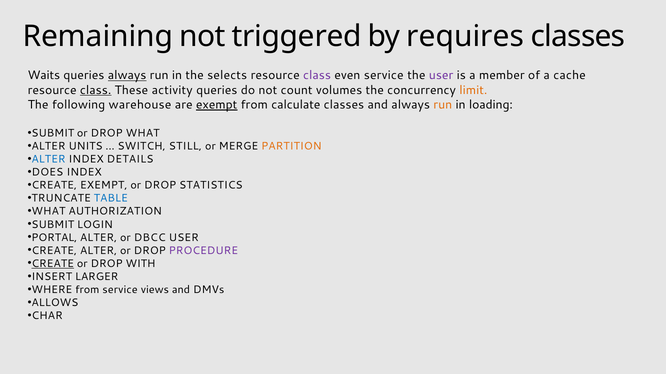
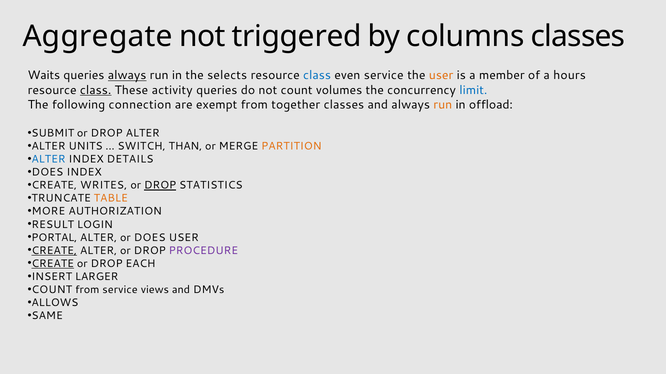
Remaining: Remaining -> Aggregate (98, 37)
requires: requires -> columns (465, 37)
class colour: purple -> blue (317, 76)
user colour: purple -> orange (441, 76)
cache: cache -> hours (570, 76)
limit colour: orange -> blue (473, 90)
warehouse: warehouse -> connection (140, 105)
exempt underline: present -> none (217, 105)
calculate: calculate -> together (296, 105)
loading: loading -> offload (491, 105)
DROP WHAT: WHAT -> ALTER (143, 133)
STILL: STILL -> THAN (185, 146)
CREATE EXEMPT: EXEMPT -> WRITES (104, 186)
DROP underline: none -> present (160, 186)
TABLE colour: blue -> orange (111, 199)
WHAT: WHAT -> MORE (48, 212)
SUBMIT: SUBMIT -> RESULT (53, 225)
or DBCC: DBCC -> DOES (150, 238)
CREATE underline: none -> present (54, 251)
WITH: WITH -> EACH (140, 264)
WHERE: WHERE -> COUNT (52, 290)
CHAR: CHAR -> SAME (47, 316)
